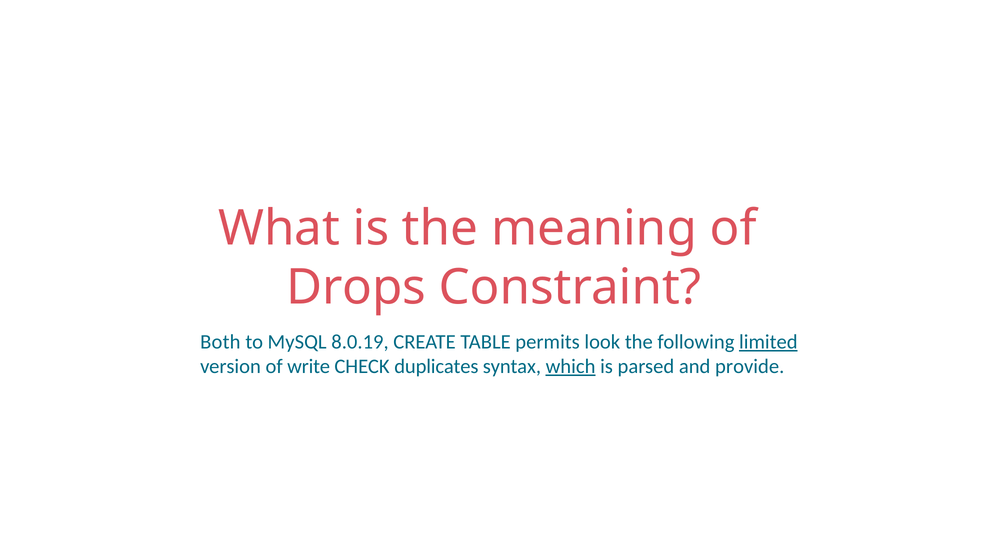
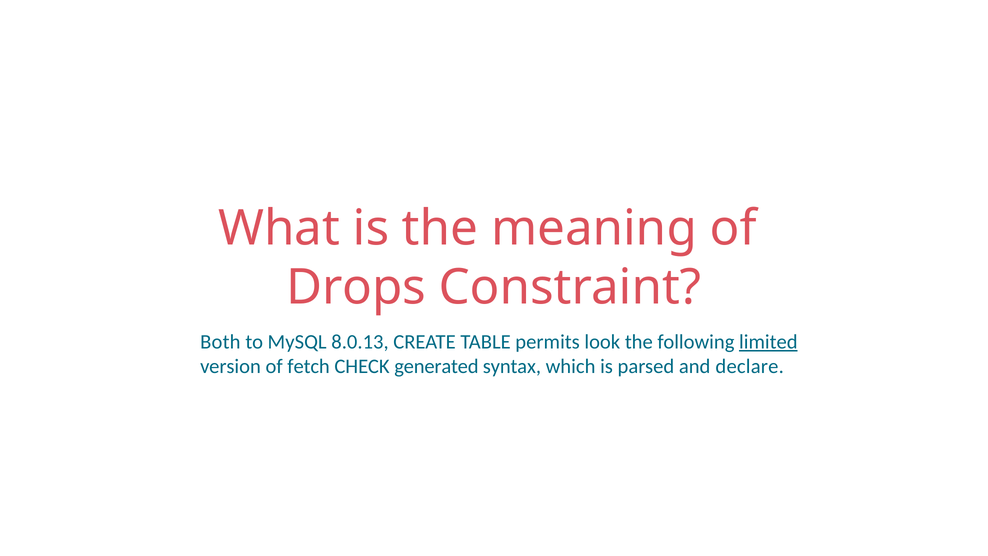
8.0.19: 8.0.19 -> 8.0.13 (360, 342)
write: write -> fetch (309, 366)
duplicates: duplicates -> generated (436, 366)
which underline: present -> none (571, 366)
provide: provide -> declare (750, 366)
